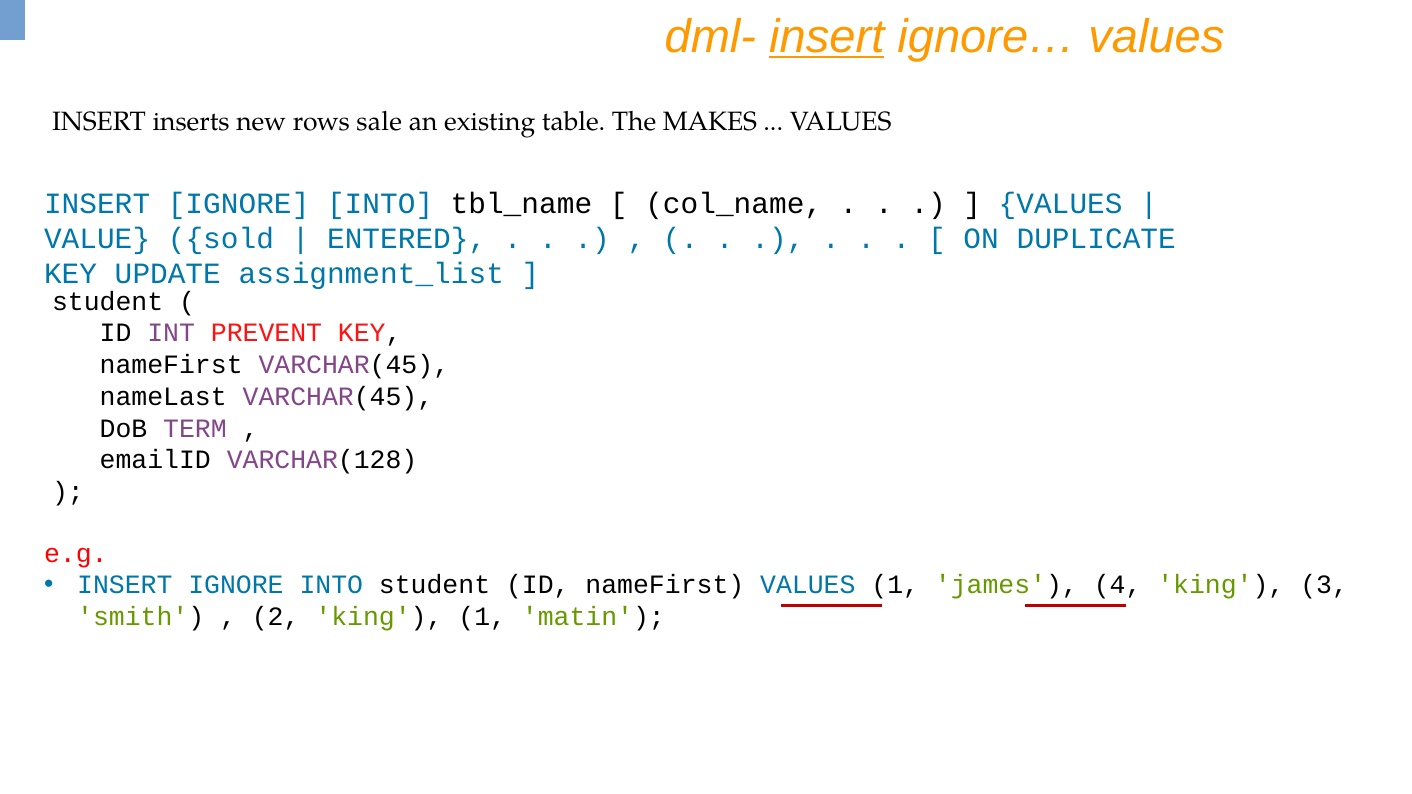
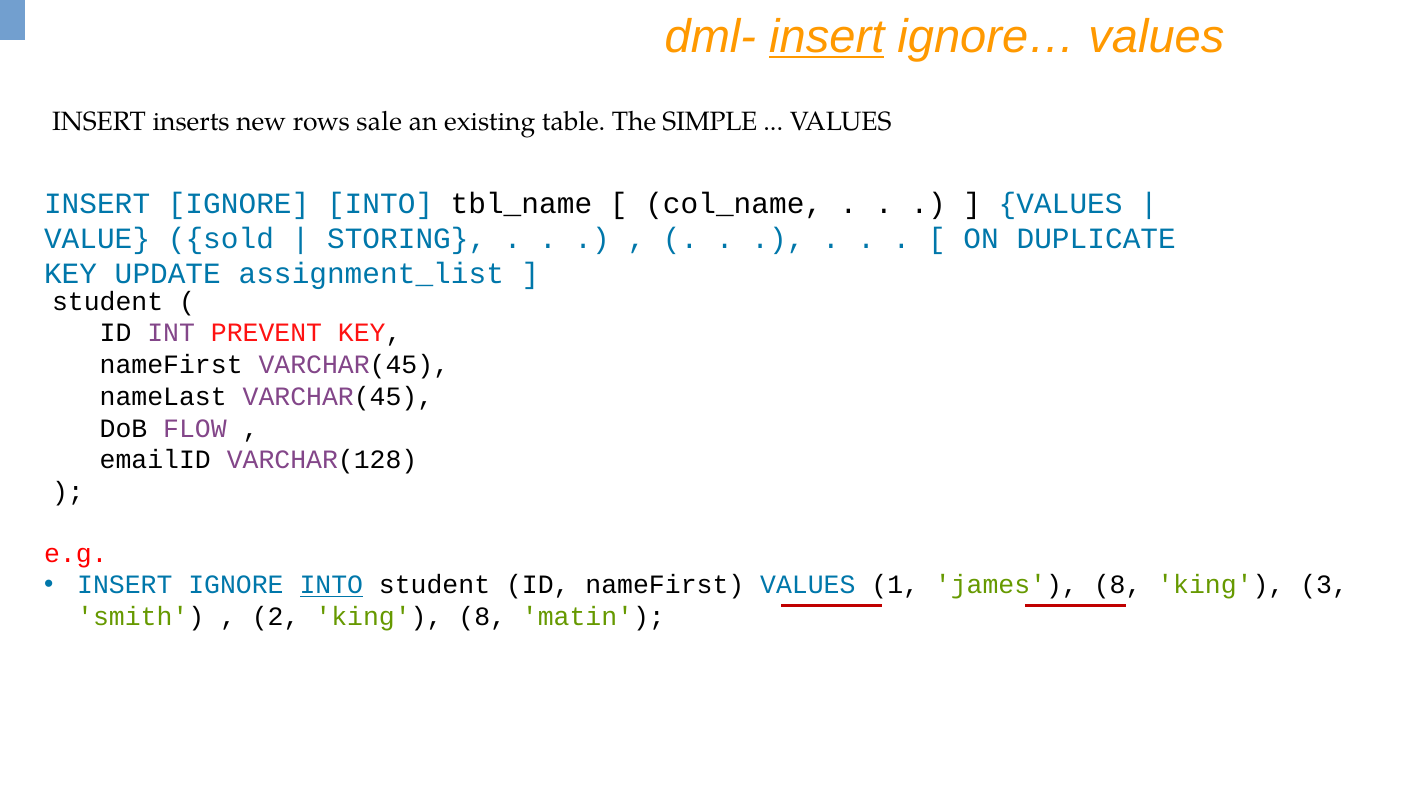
MAKES: MAKES -> SIMPLE (710, 122)
ENTERED: ENTERED -> STORING (407, 239)
TERM: TERM -> FLOW (195, 429)
INTO underline: none -> present (331, 585)
james 4: 4 -> 8 (1118, 585)
king 1: 1 -> 8 (482, 617)
